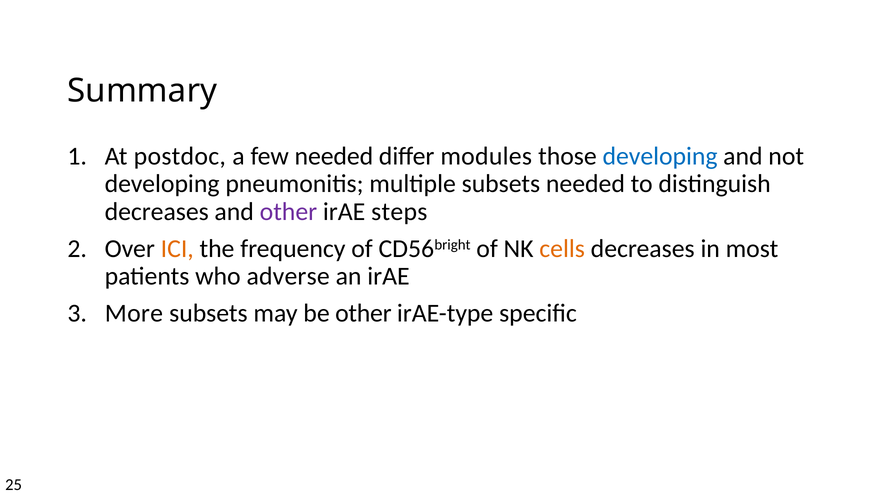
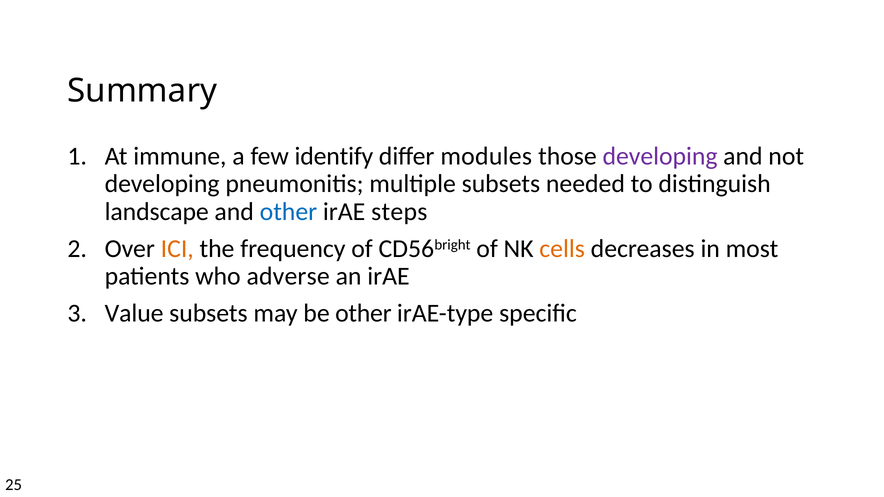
postdoc: postdoc -> immune (180, 156)
few needed: needed -> identify (334, 156)
developing colour: blue -> purple (660, 156)
decreases: decreases -> landscape (157, 212)
other colour: purple -> blue (288, 212)
More: More -> Value (134, 314)
